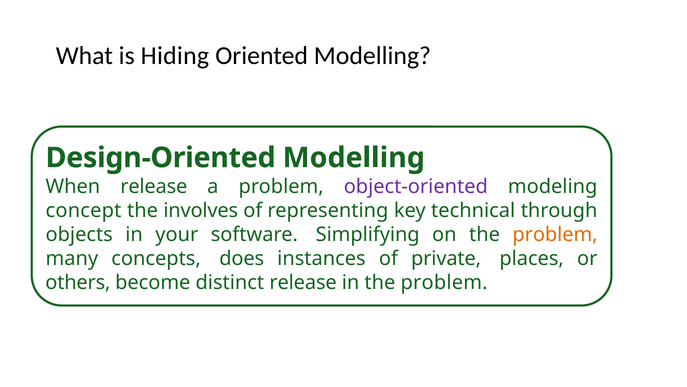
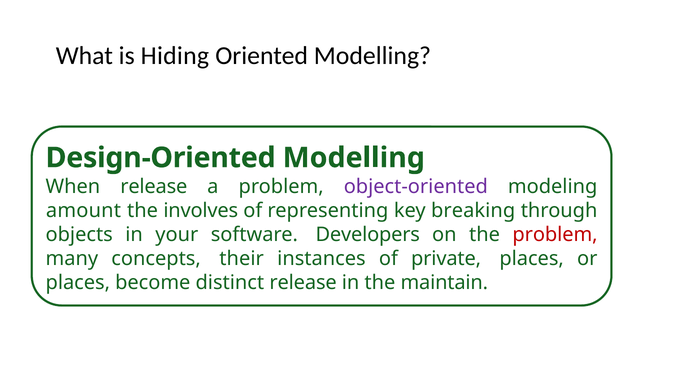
concept: concept -> amount (83, 210)
technical: technical -> breaking (473, 210)
Simplifying: Simplifying -> Developers (368, 234)
problem colour: orange -> red (555, 234)
does: does -> their (242, 258)
others: others -> places (78, 282)
in the problem: problem -> maintain (444, 282)
